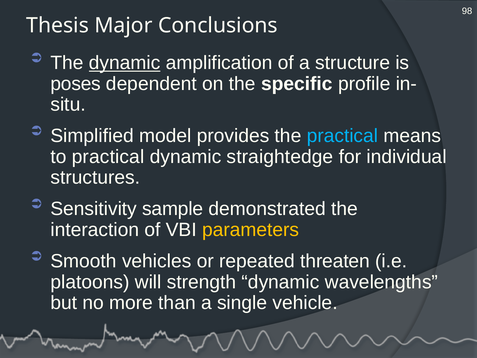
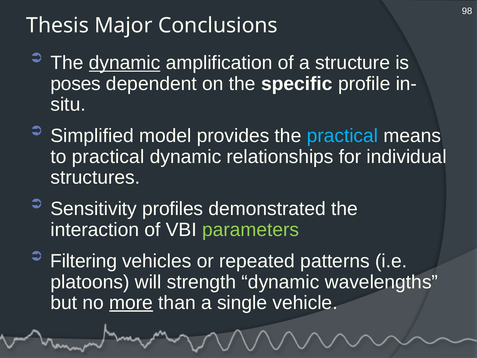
straightedge: straightedge -> relationships (280, 157)
sample: sample -> profiles (173, 209)
parameters colour: yellow -> light green (251, 230)
Smooth: Smooth -> Filtering (84, 261)
threaten: threaten -> patterns (335, 261)
more underline: none -> present (131, 303)
